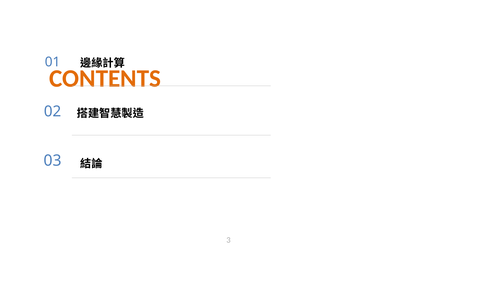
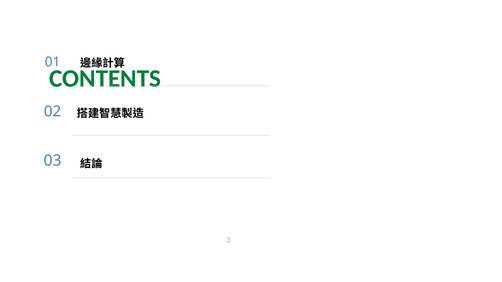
CONTENTS colour: orange -> green (105, 79)
